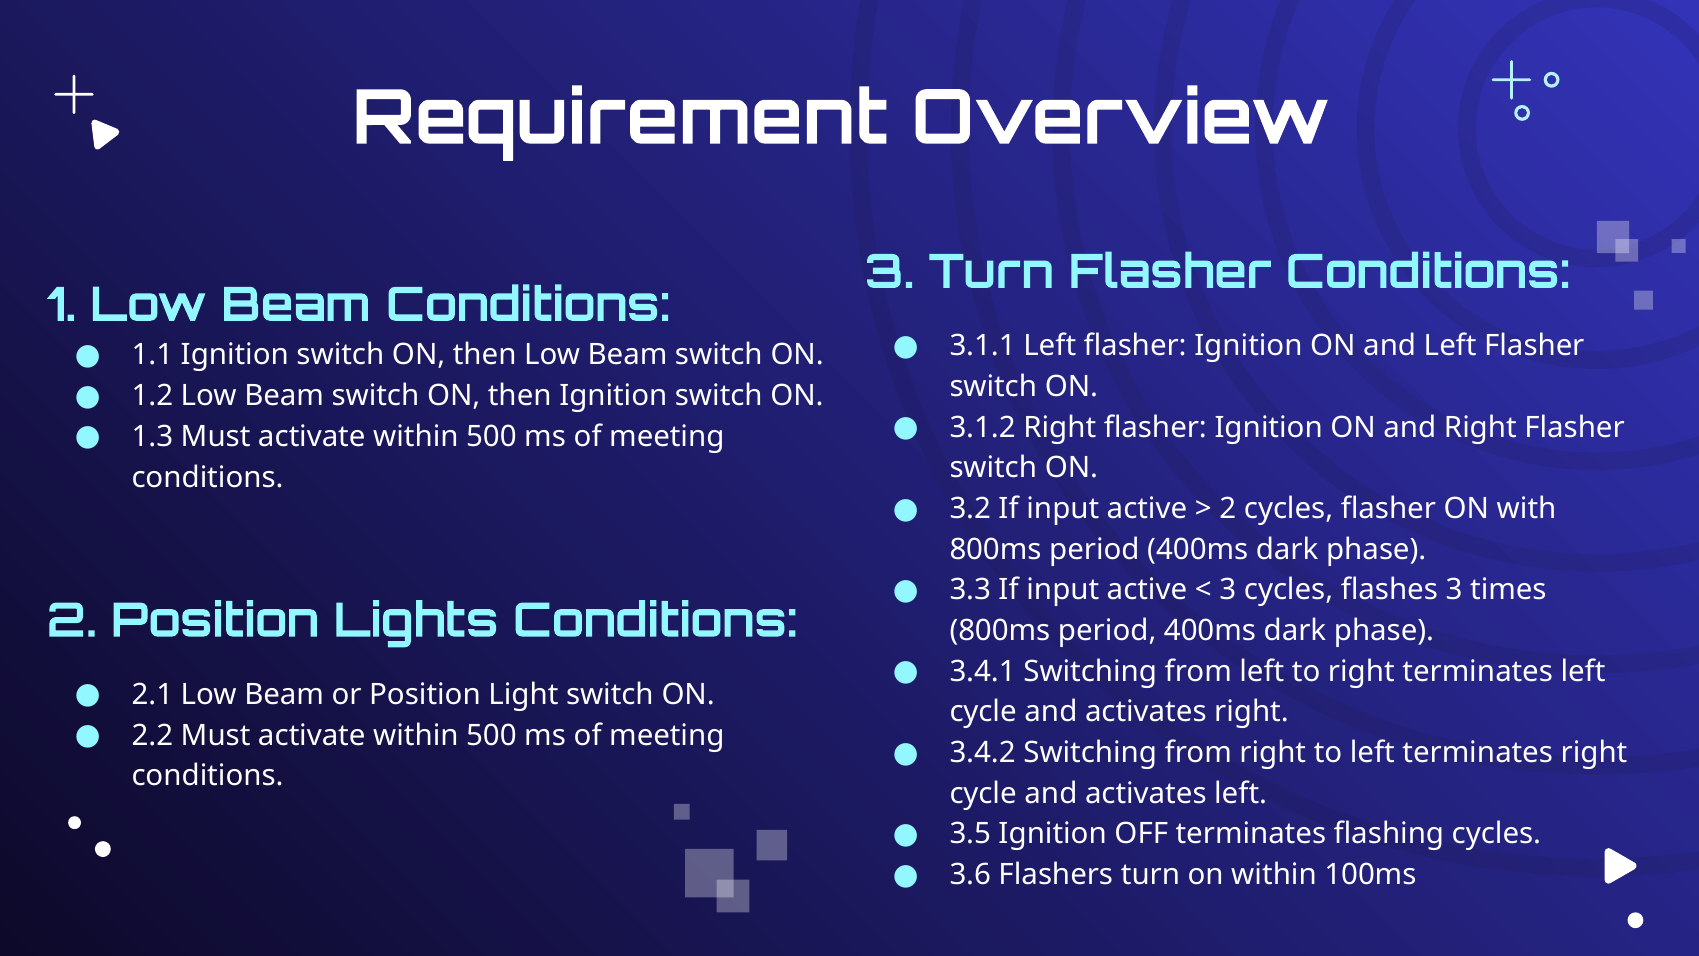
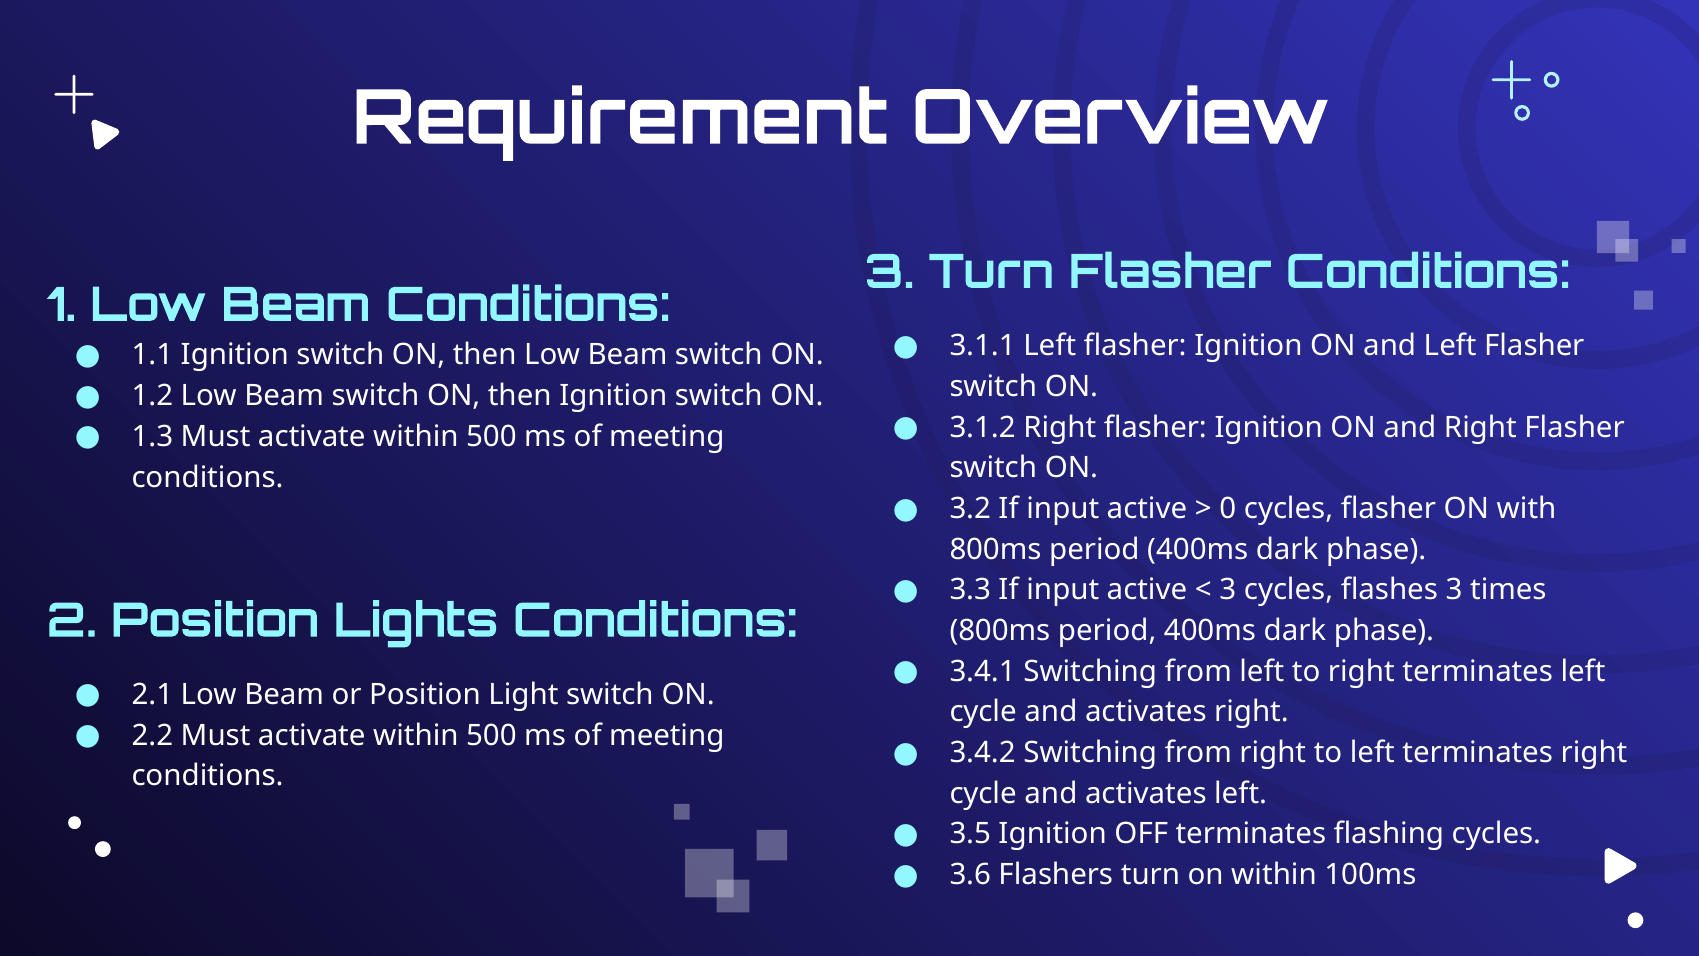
2: 2 -> 0 (1228, 509)
